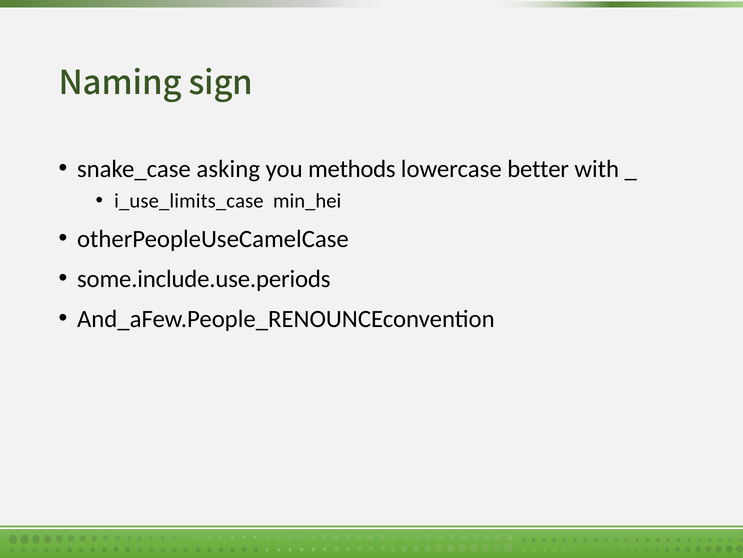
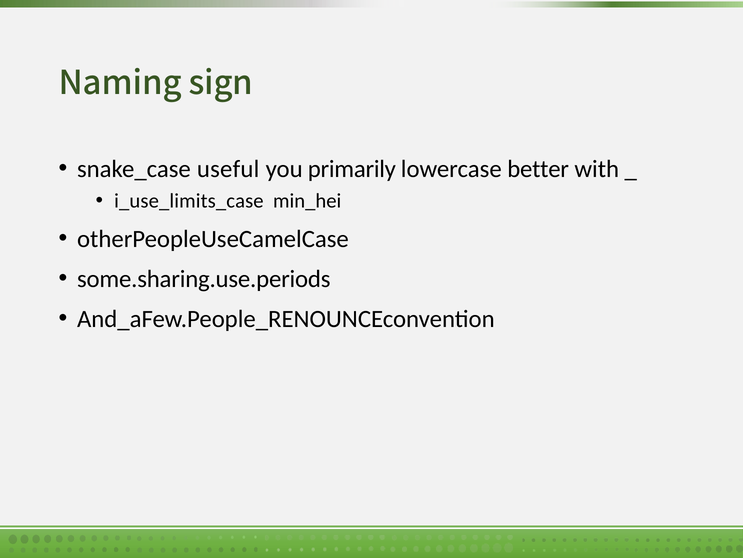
asking: asking -> useful (228, 169)
methods: methods -> primarily (352, 169)
some.include.use.periods: some.include.use.periods -> some.sharing.use.periods (204, 279)
